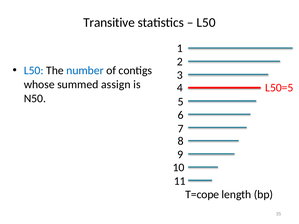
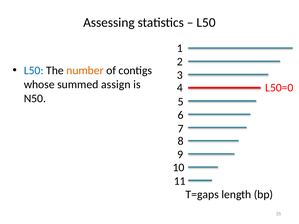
Transitive: Transitive -> Assessing (109, 23)
number colour: blue -> orange (85, 71)
L50=5: L50=5 -> L50=0 (279, 88)
T=cope: T=cope -> T=gaps (202, 195)
